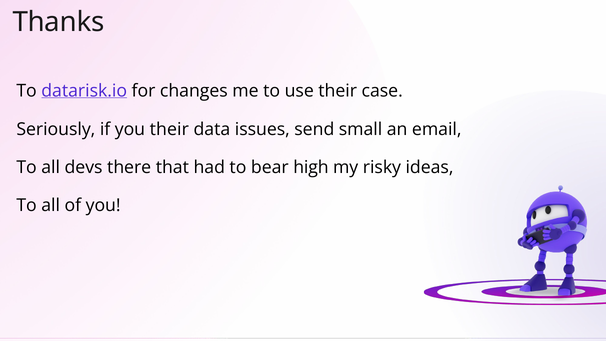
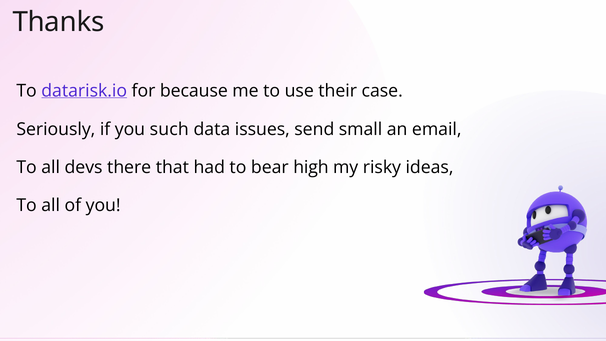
changes: changes -> because (194, 91)
you their: their -> such (169, 130)
